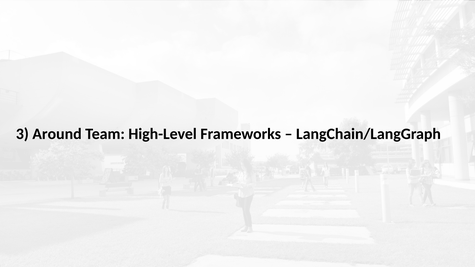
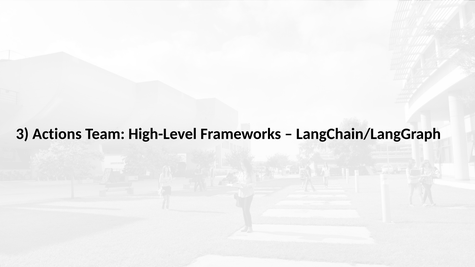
Around: Around -> Actions (57, 134)
